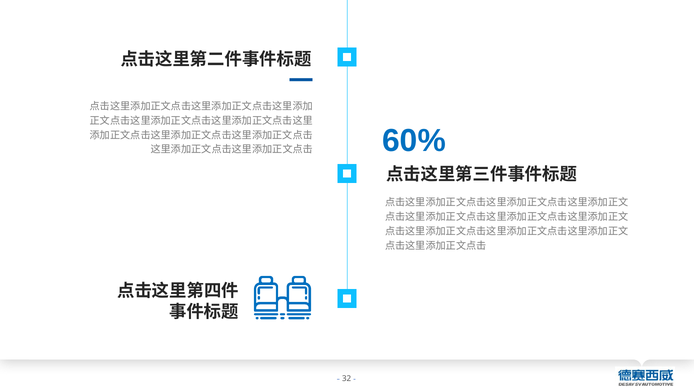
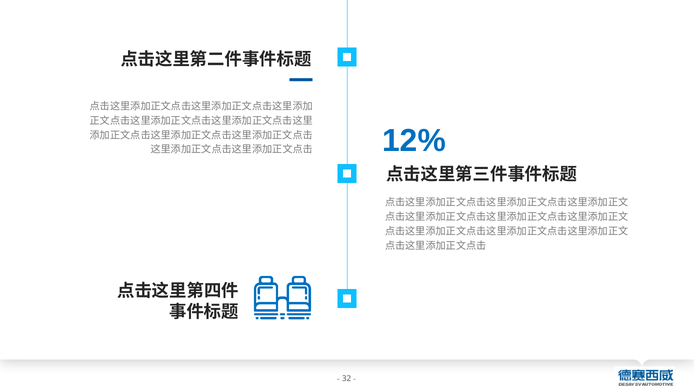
60%: 60% -> 12% (414, 140)
